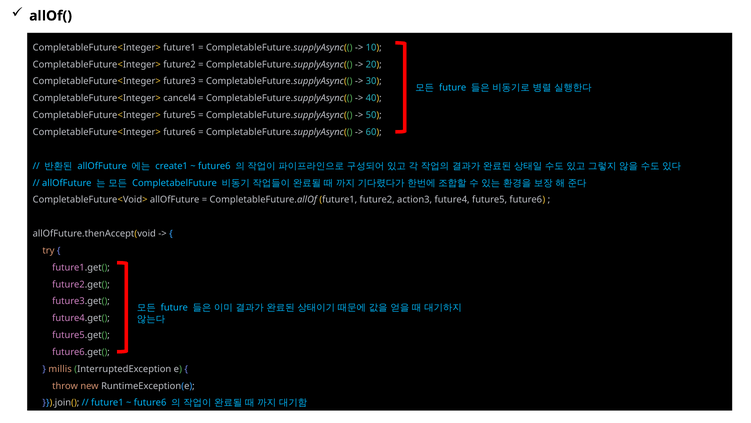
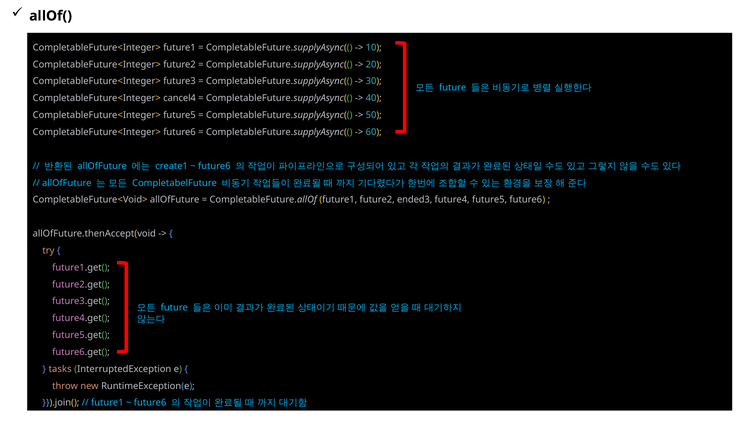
action3: action3 -> ended3 (415, 200)
millis: millis -> tasks (60, 369)
